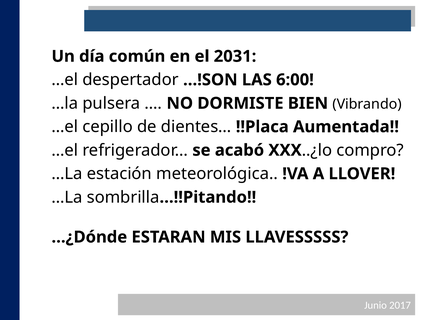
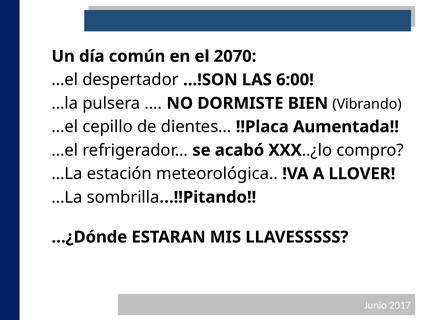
2031: 2031 -> 2070 (235, 56)
